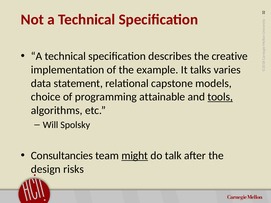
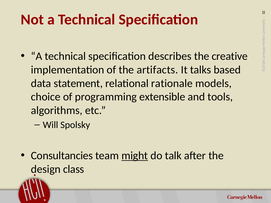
example: example -> artifacts (157, 70)
varies: varies -> based (227, 70)
capstone: capstone -> rationale (172, 83)
attainable: attainable -> extensible (162, 97)
tools underline: present -> none (220, 97)
risks: risks -> class (74, 169)
